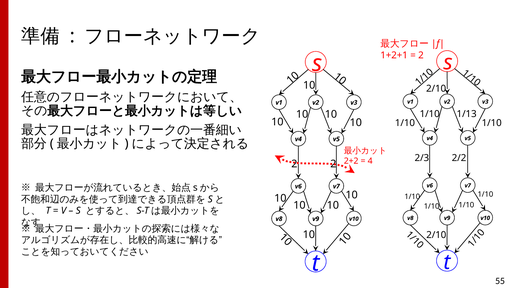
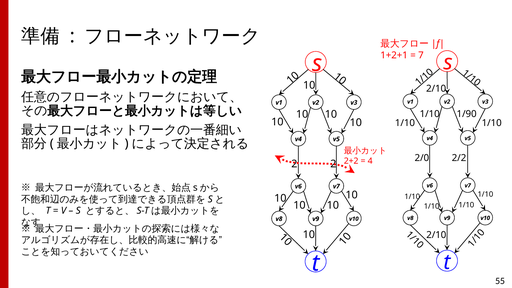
2: 2 -> 7 (421, 55)
1/13: 1/13 -> 1/90 (467, 114)
2/3: 2/3 -> 2/0 (422, 158)
